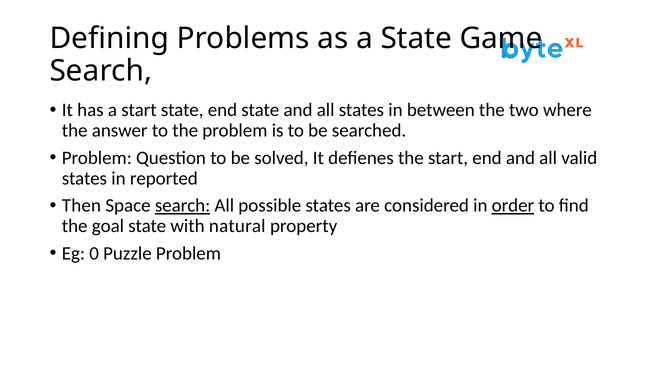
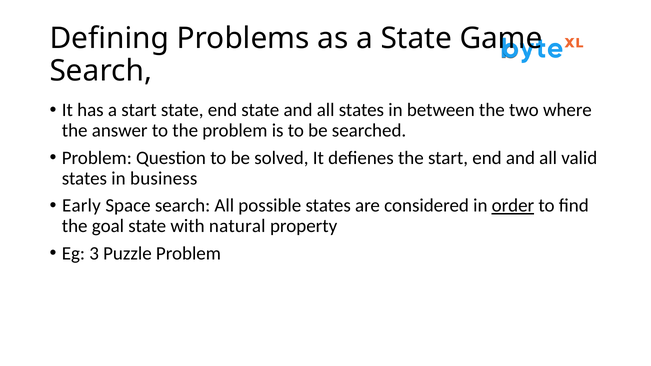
reported: reported -> business (164, 178)
Then: Then -> Early (81, 206)
search underline: present -> none (183, 206)
0: 0 -> 3 (94, 253)
